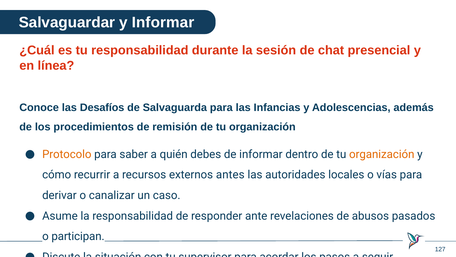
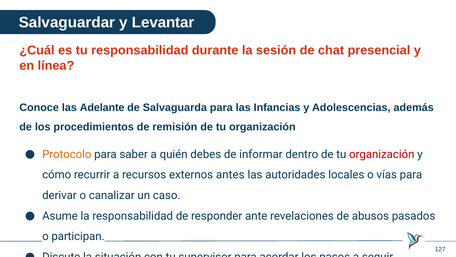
y Informar: Informar -> Levantar (163, 22)
Desafíos: Desafíos -> Adelante (102, 107)
organización colour: orange -> red (382, 154)
